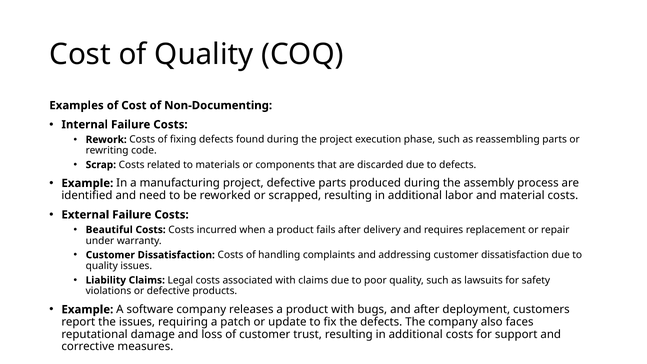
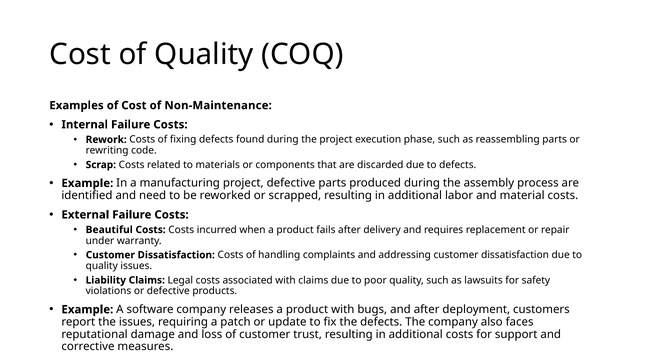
Non-Documenting: Non-Documenting -> Non-Maintenance (218, 105)
